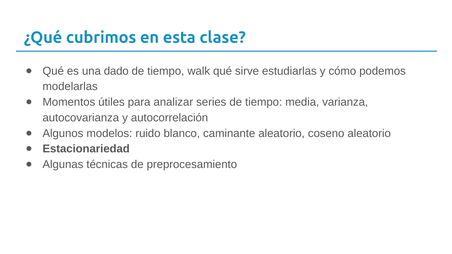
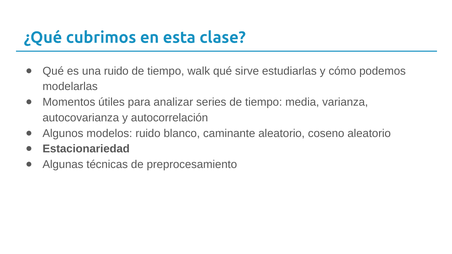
una dado: dado -> ruido (116, 71)
